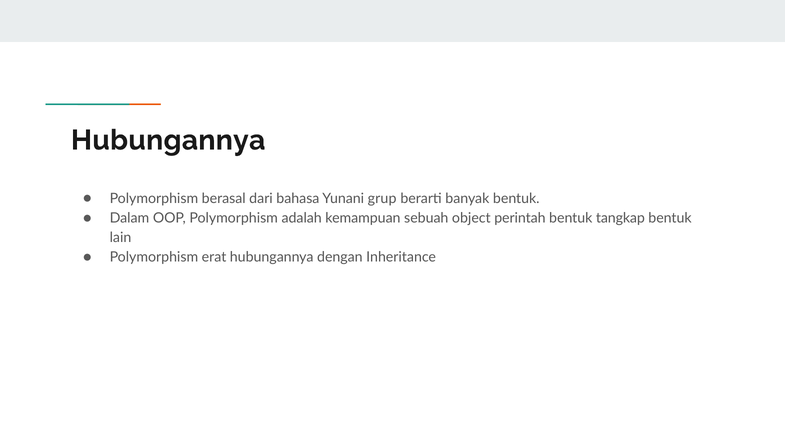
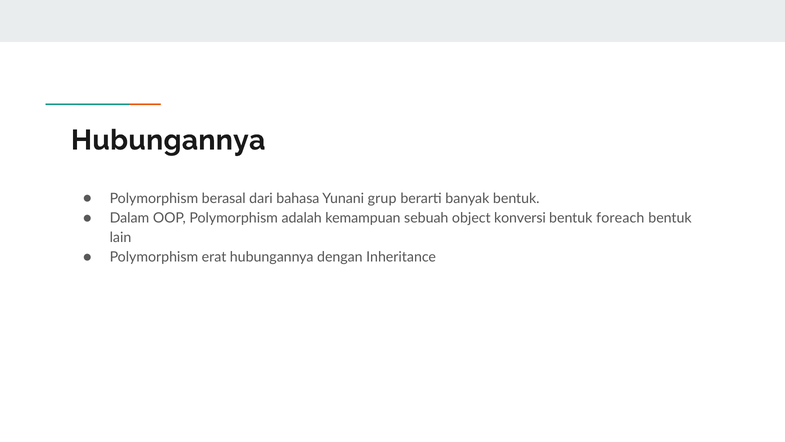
perintah: perintah -> konversi (520, 218)
tangkap: tangkap -> foreach (620, 218)
